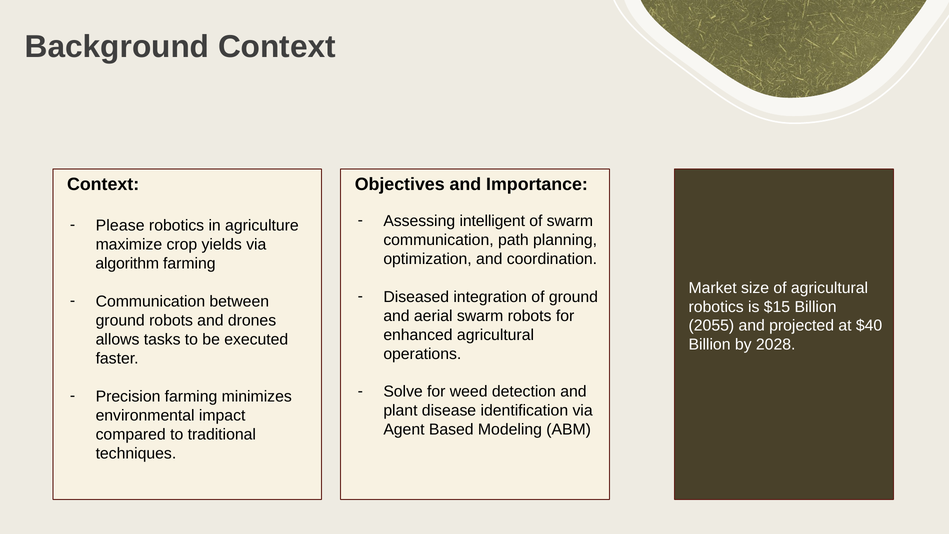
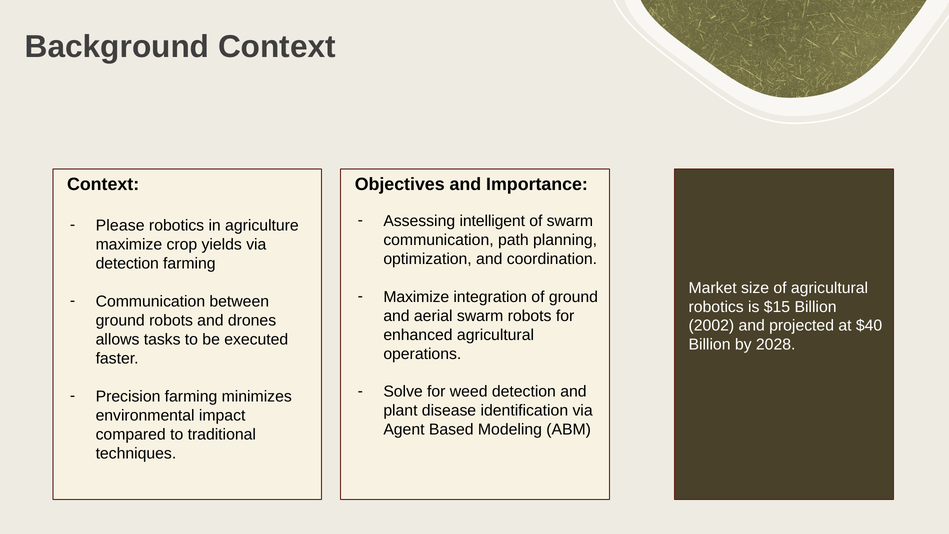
algorithm: algorithm -> detection (127, 264)
Diseased: Diseased -> Maximize (416, 297)
2055: 2055 -> 2002 (711, 326)
